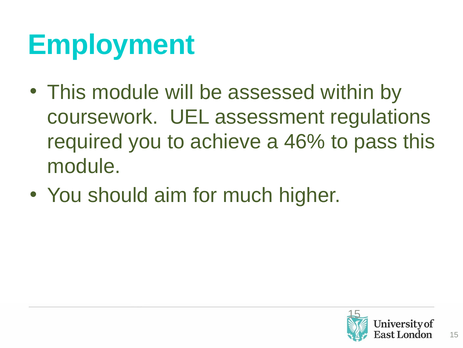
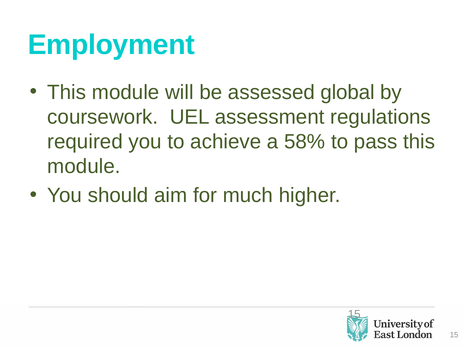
within: within -> global (348, 92)
46%: 46% -> 58% (305, 141)
